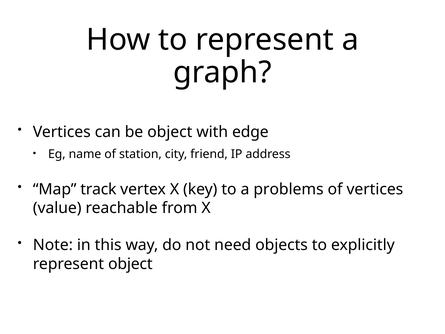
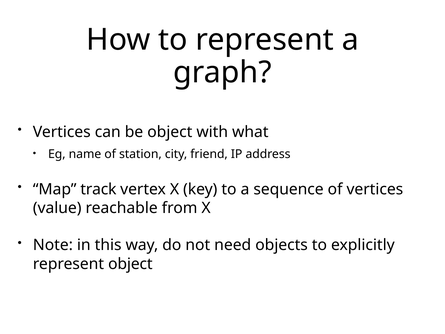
edge: edge -> what (250, 132)
problems: problems -> sequence (289, 189)
